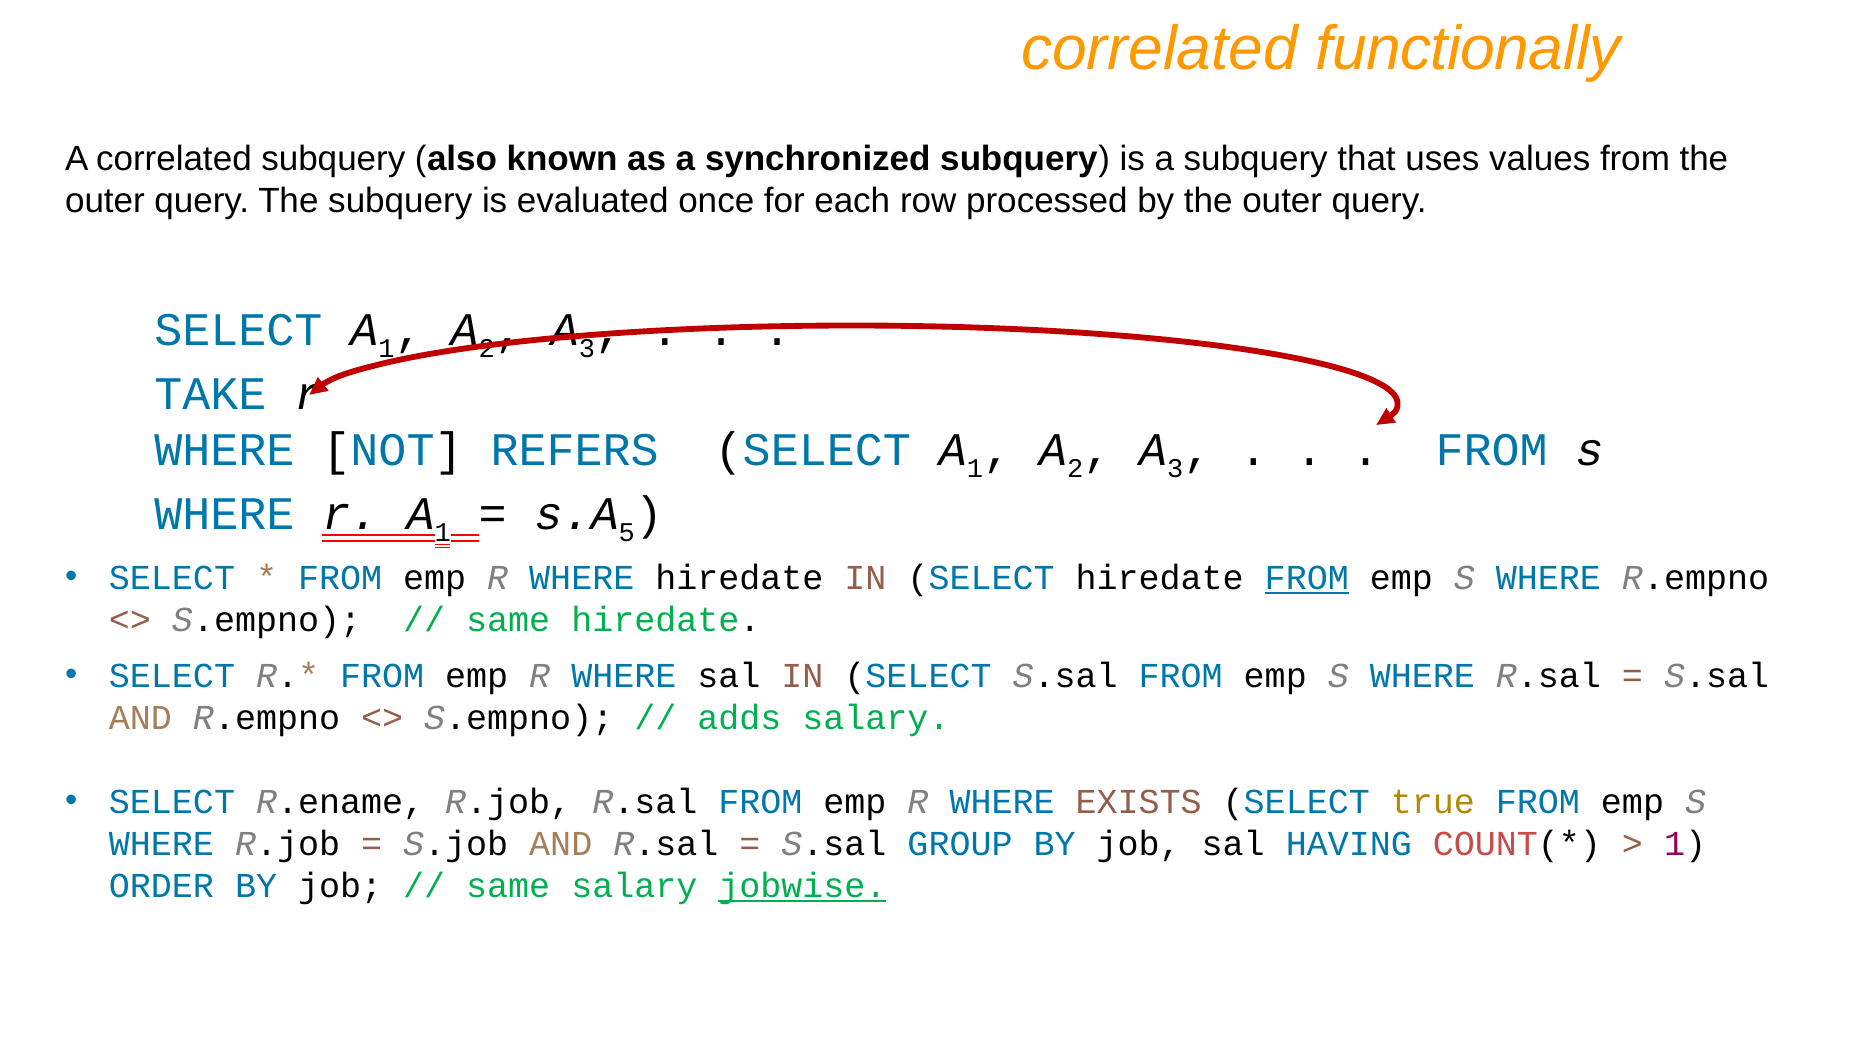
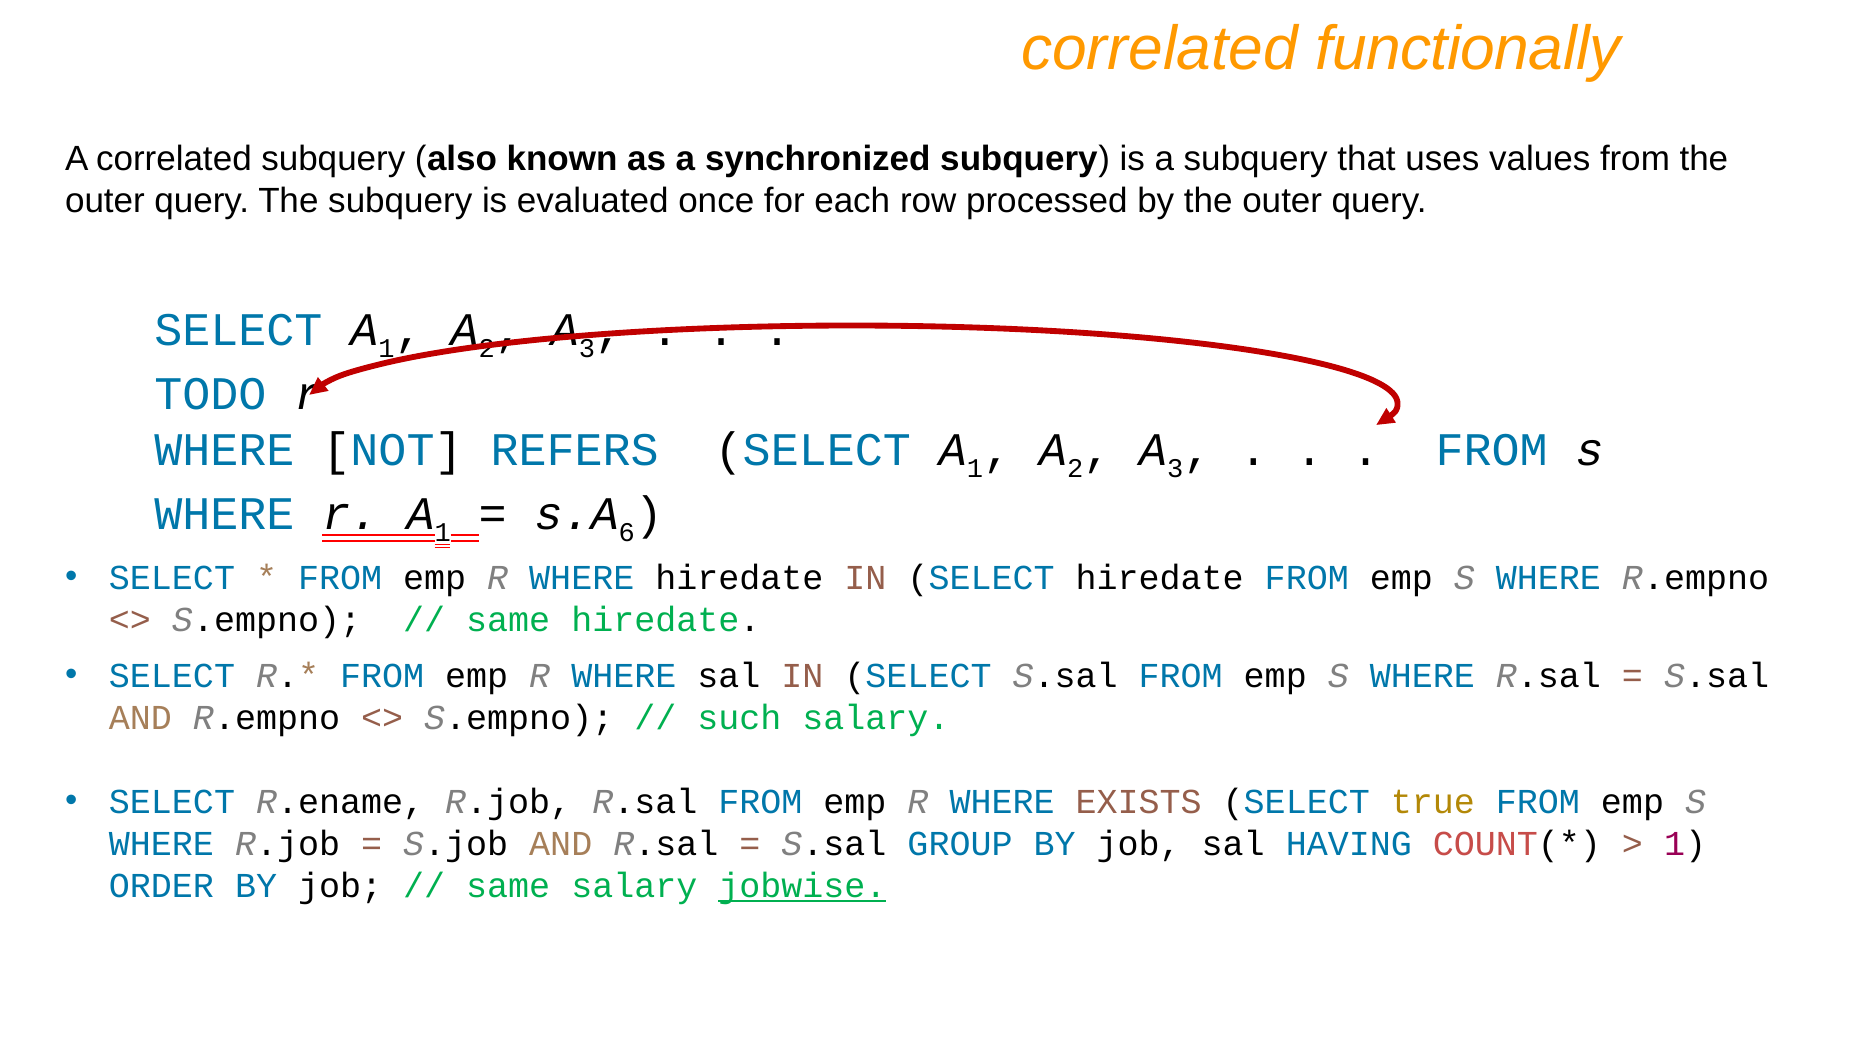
TAKE: TAKE -> TODO (210, 394)
5: 5 -> 6 (627, 532)
FROM underline: present -> none (1307, 578)
adds: adds -> such (739, 718)
